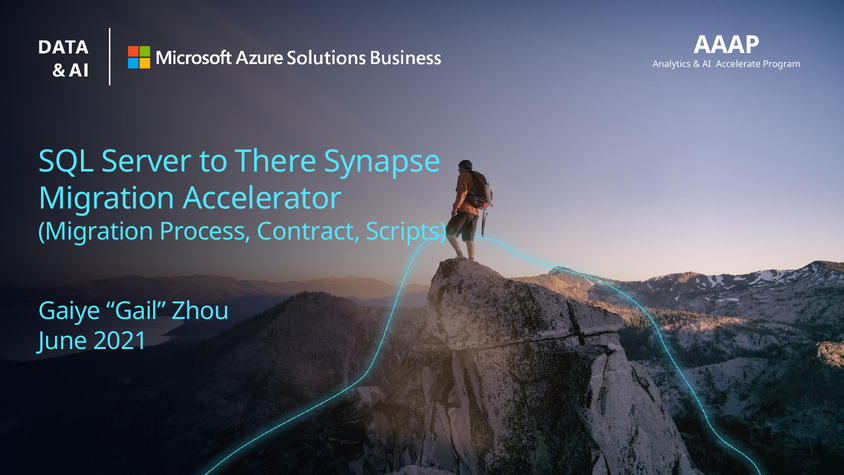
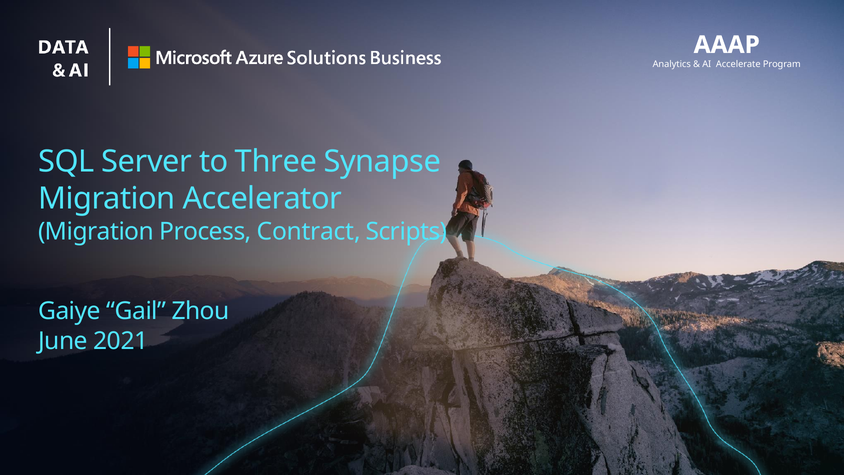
There: There -> Three (276, 162)
